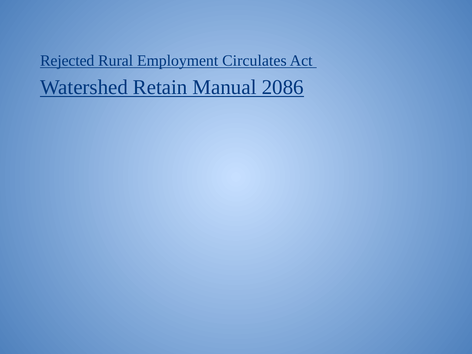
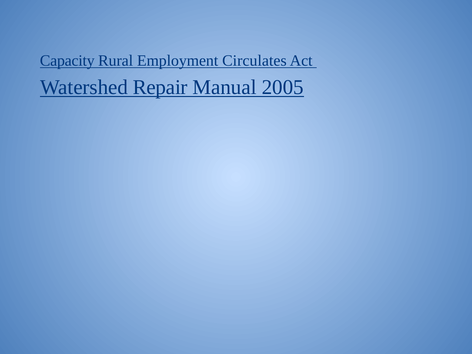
Rejected: Rejected -> Capacity (67, 61)
Retain: Retain -> Repair (160, 87)
2086: 2086 -> 2005 (283, 87)
